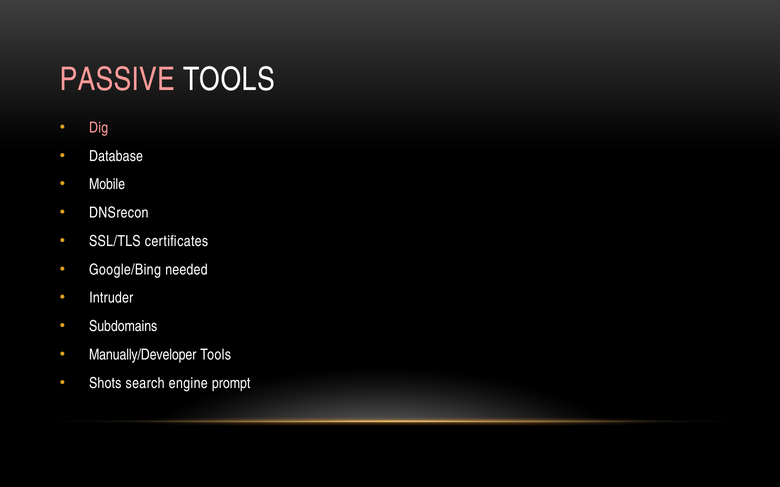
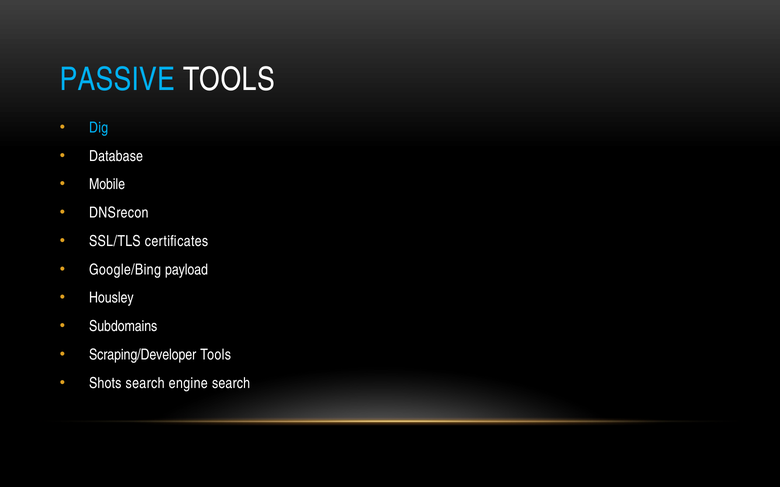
PASSIVE colour: pink -> light blue (117, 80)
Dig colour: pink -> light blue (99, 128)
needed: needed -> payload (187, 270)
Intruder: Intruder -> Housley (111, 298)
Manually/Developer: Manually/Developer -> Scraping/Developer (143, 355)
engine prompt: prompt -> search (231, 383)
